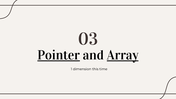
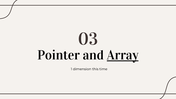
Pointer underline: present -> none (59, 55)
